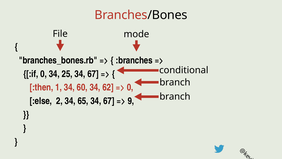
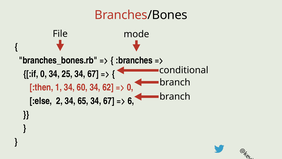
9: 9 -> 6 (131, 101)
